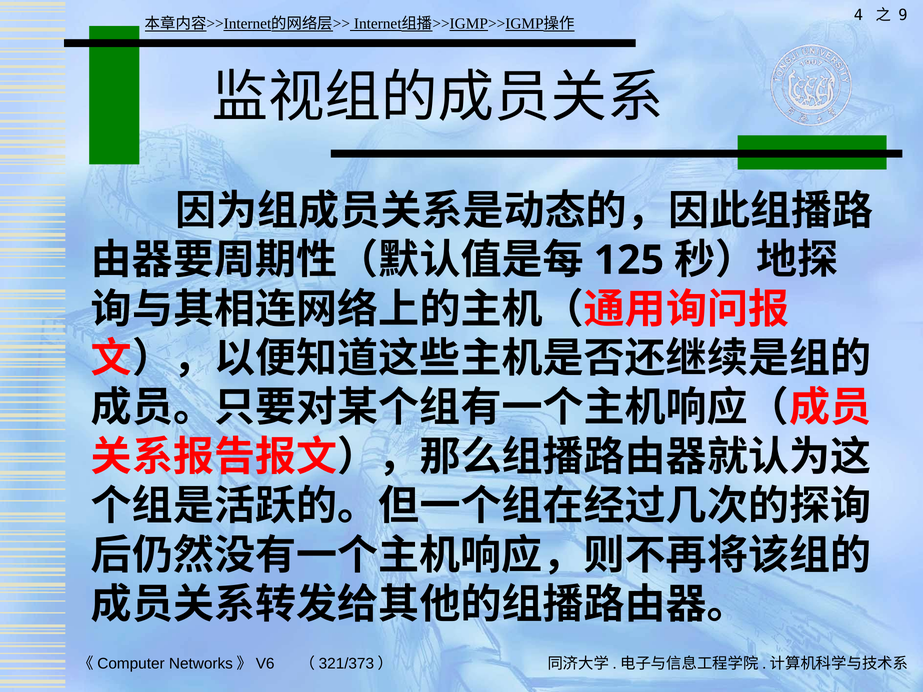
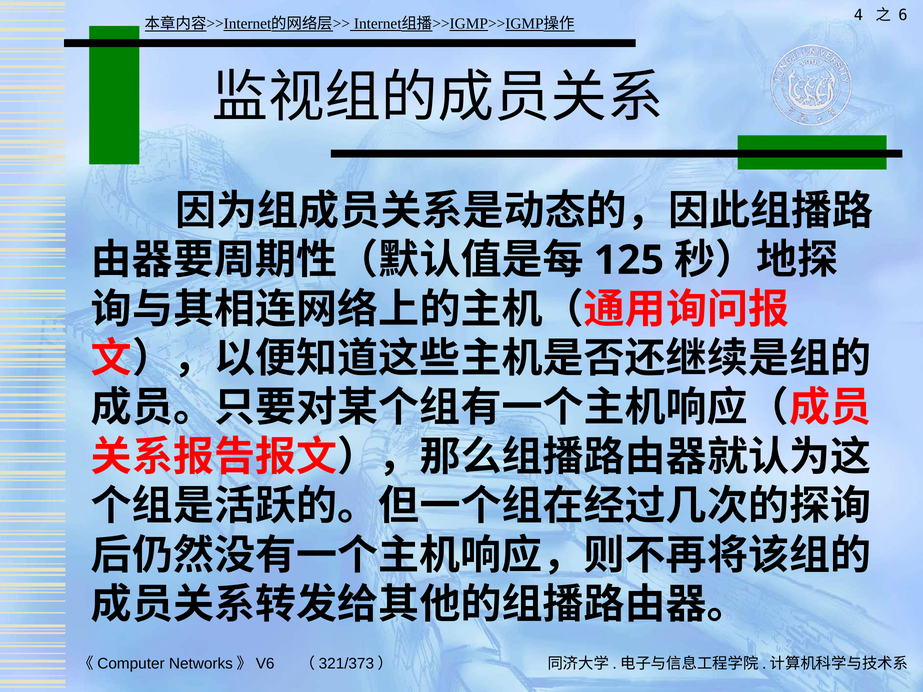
9: 9 -> 6 (903, 15)
